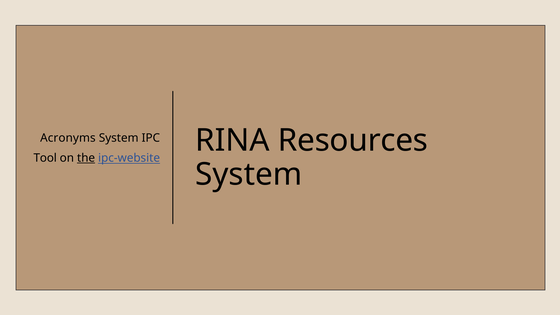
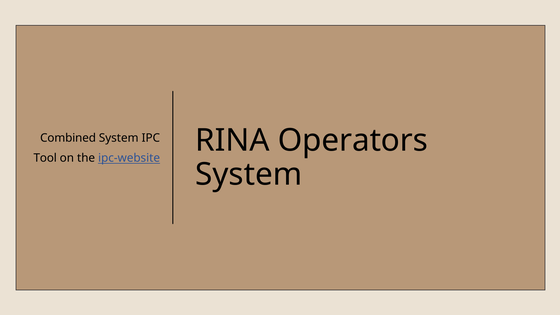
Acronyms: Acronyms -> Combined (68, 138)
the underline: present -> none (86, 158)
Resources: Resources -> Operators (353, 140)
